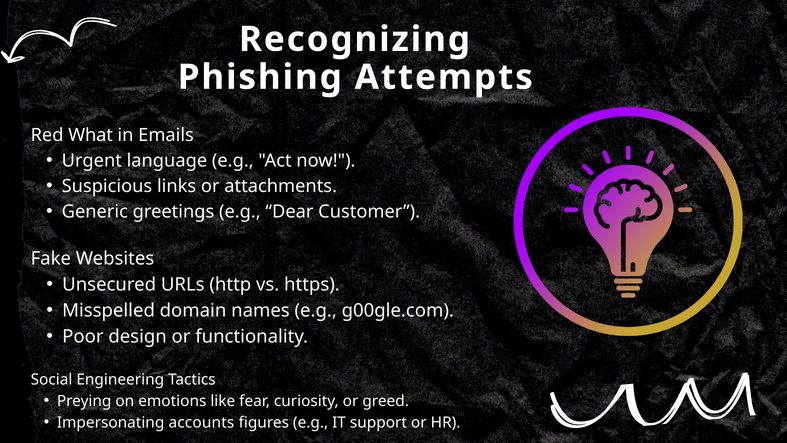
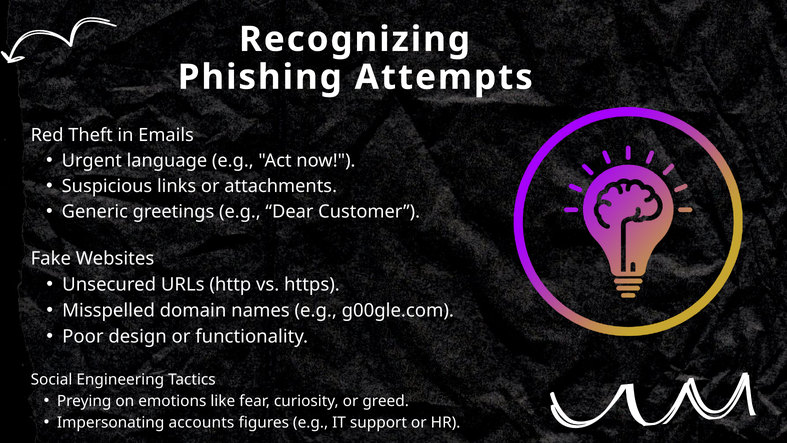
What: What -> Theft (91, 135)
